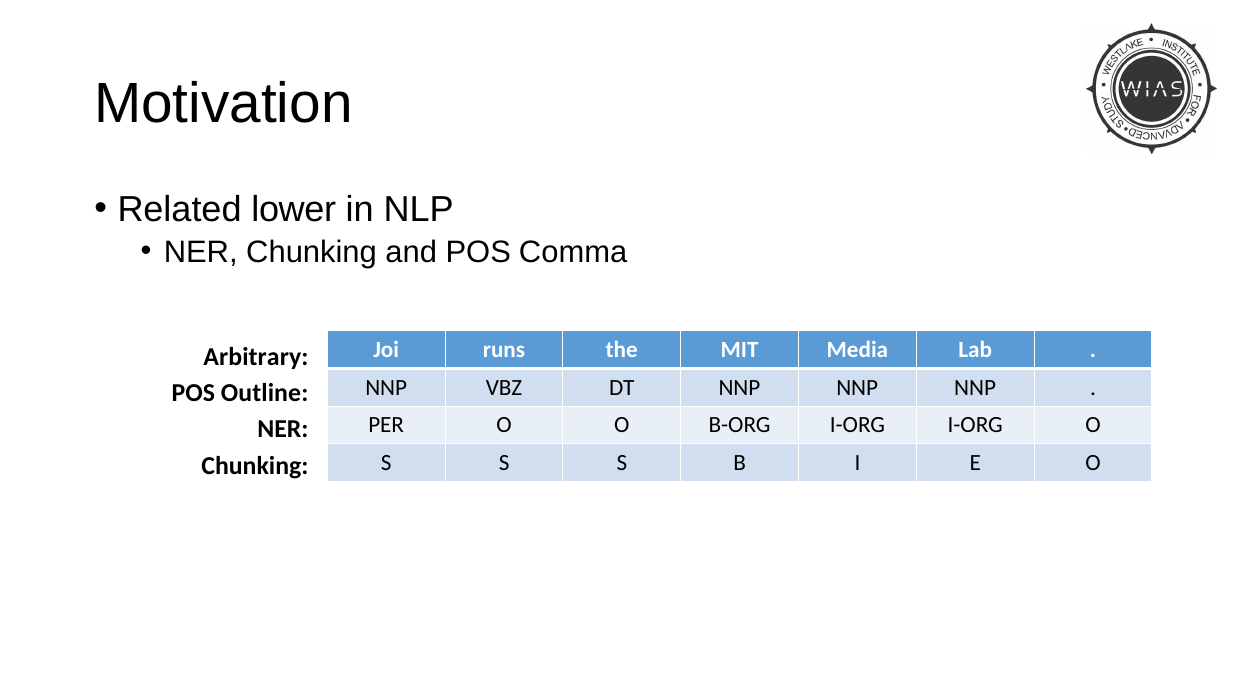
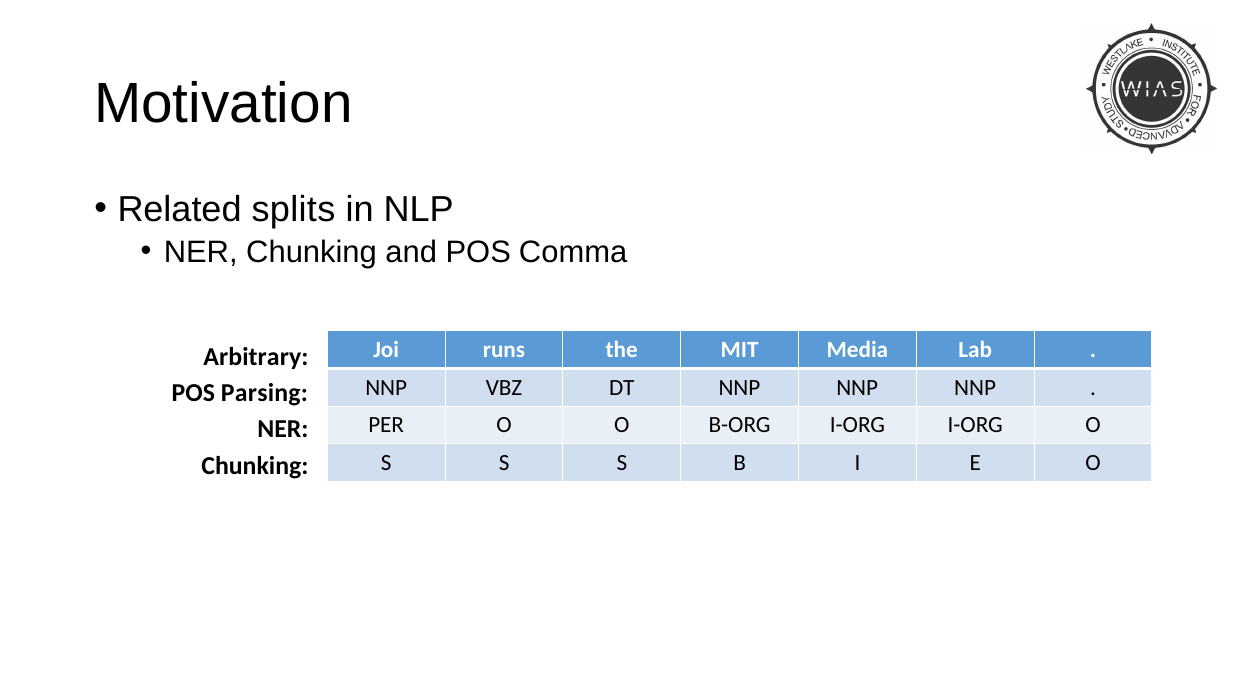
lower: lower -> splits (293, 209)
Outline: Outline -> Parsing (264, 393)
